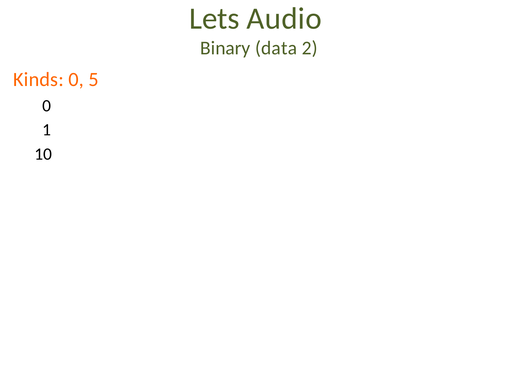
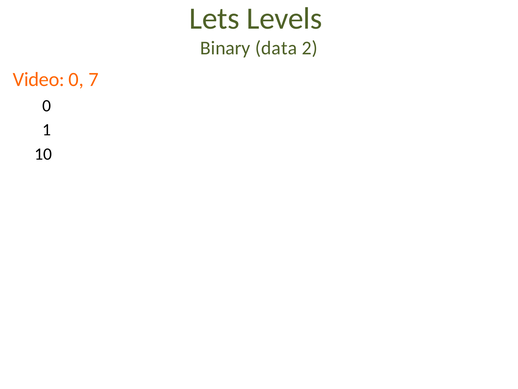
Audio: Audio -> Levels (284, 18)
Kinds: Kinds -> Video (39, 79)
5: 5 -> 7 (94, 79)
